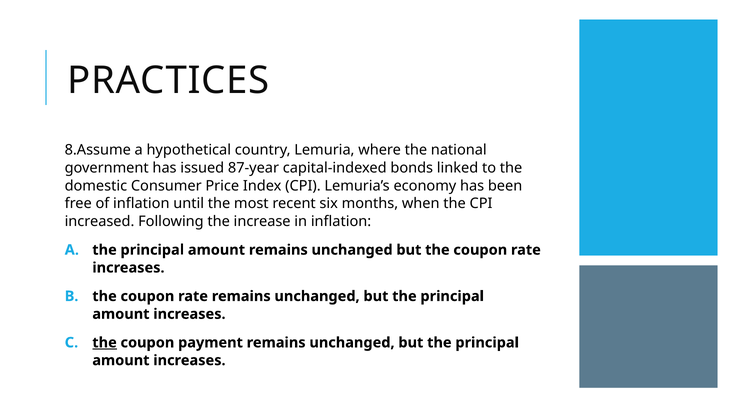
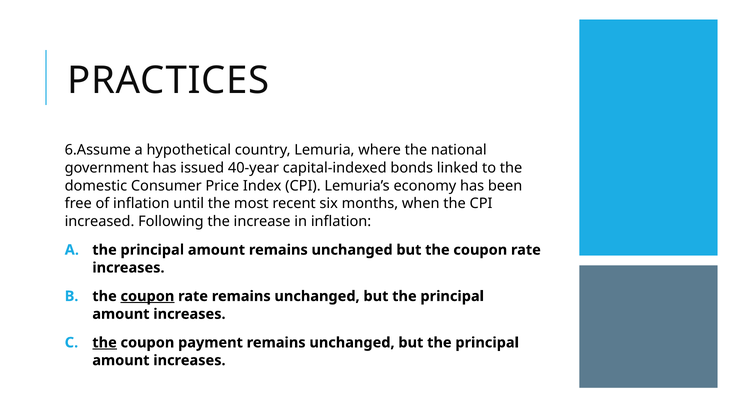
8.Assume: 8.Assume -> 6.Assume (98, 150)
87-year: 87-year -> 40-year (253, 168)
coupon underline: none -> present (147, 297)
